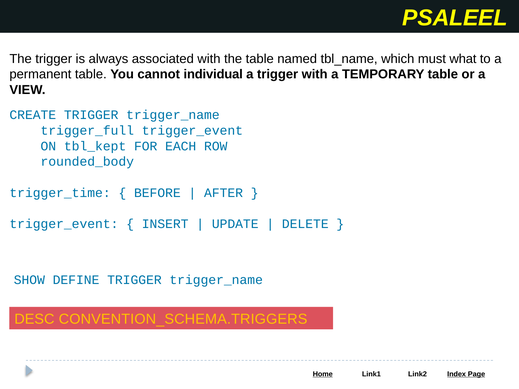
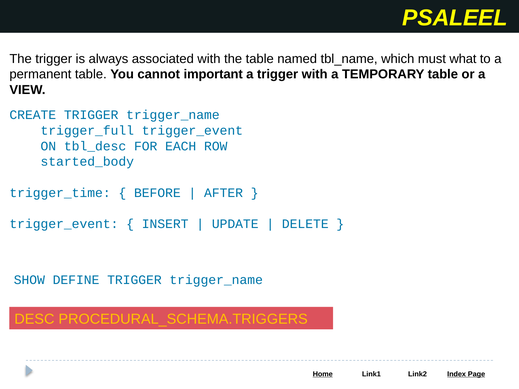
individual: individual -> important (213, 74)
tbl_kept: tbl_kept -> tbl_desc (95, 146)
rounded_body: rounded_body -> started_body (87, 162)
CONVENTION_SCHEMA.TRIGGERS: CONVENTION_SCHEMA.TRIGGERS -> PROCEDURAL_SCHEMA.TRIGGERS (183, 319)
